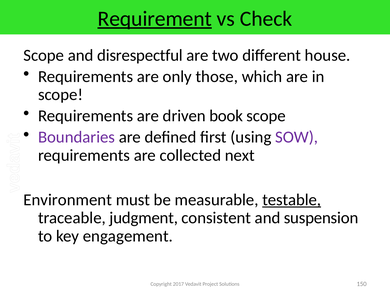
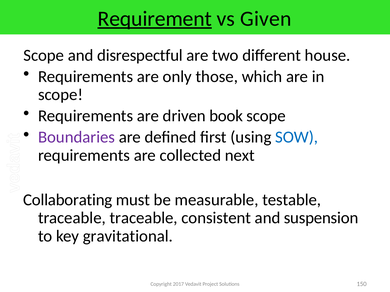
Check: Check -> Given (266, 19)
SOW colour: purple -> blue (297, 137)
Environment: Environment -> Collaborating (68, 200)
testable underline: present -> none (292, 200)
traceable judgment: judgment -> traceable (144, 218)
engagement: engagement -> gravitational (128, 236)
